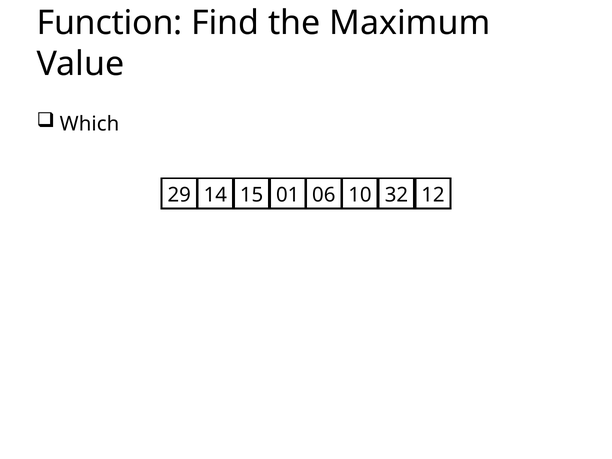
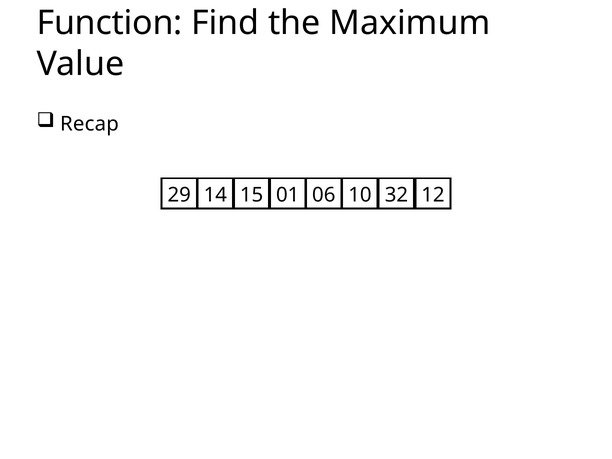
Which: Which -> Recap (89, 124)
